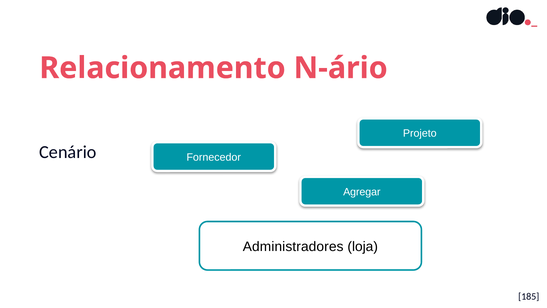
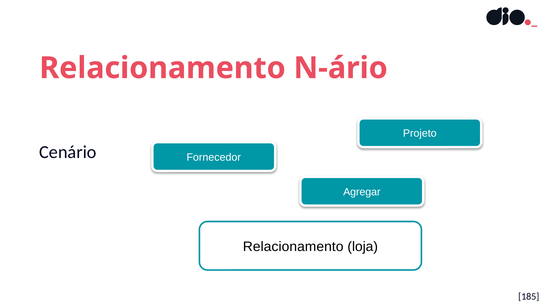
Administradores: Administradores -> Relacionamento (293, 246)
